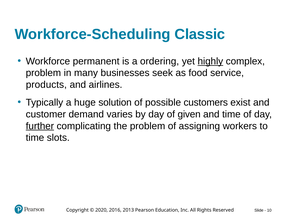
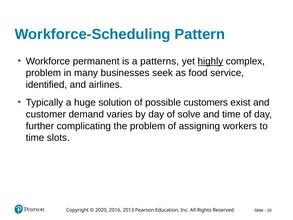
Classic: Classic -> Pattern (200, 34)
ordering: ordering -> patterns (160, 61)
products: products -> identified (46, 85)
given: given -> solve (189, 114)
further underline: present -> none (40, 126)
